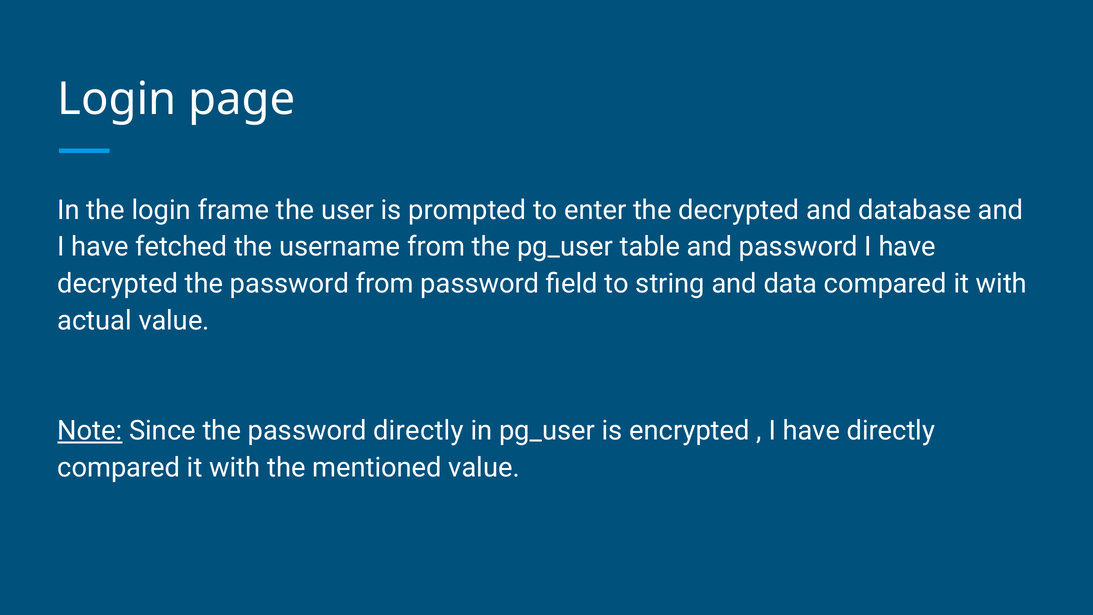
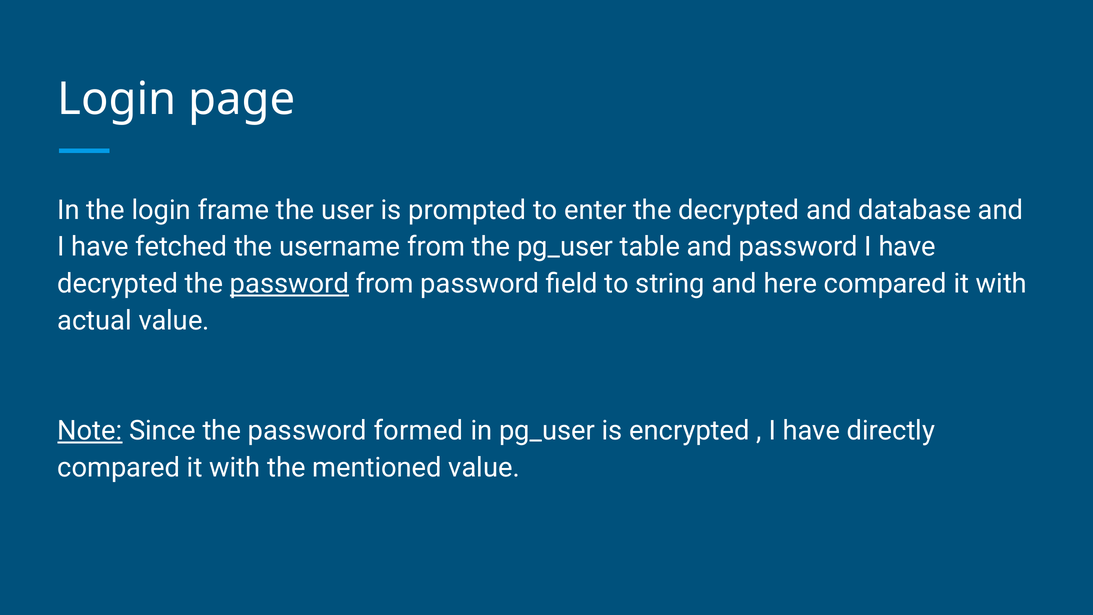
password underline: none -> present (289, 284)
data: data -> here (790, 284)
password directly: directly -> formed (418, 431)
